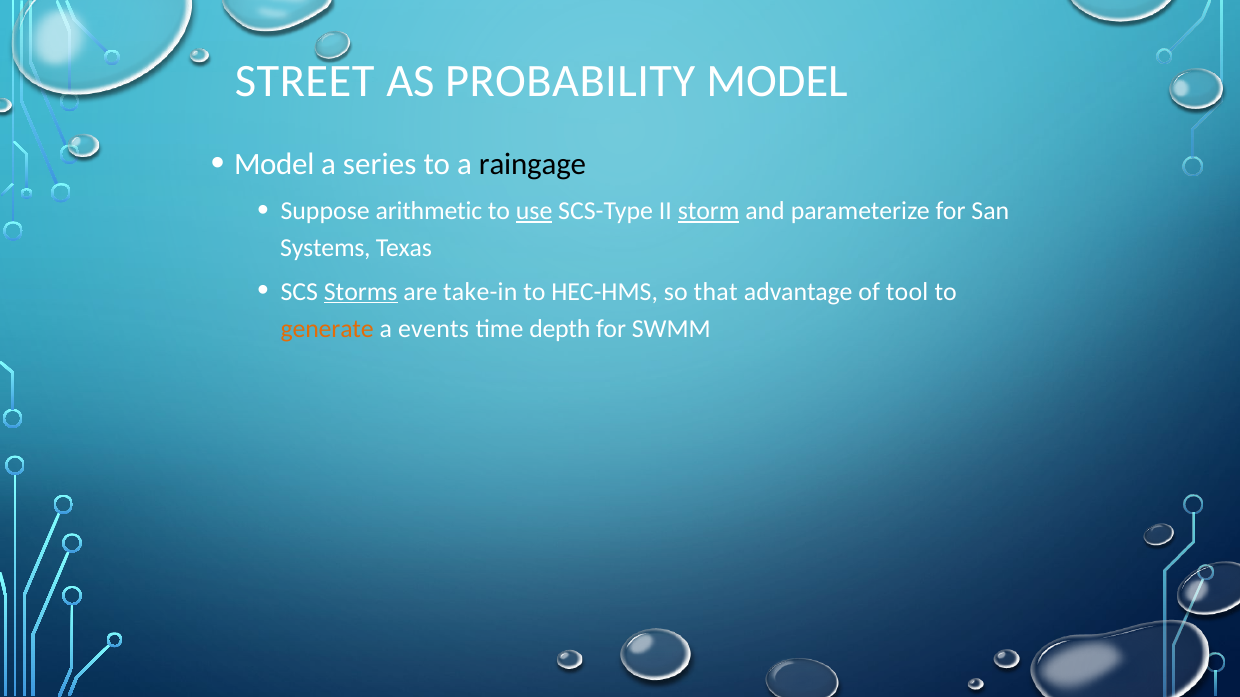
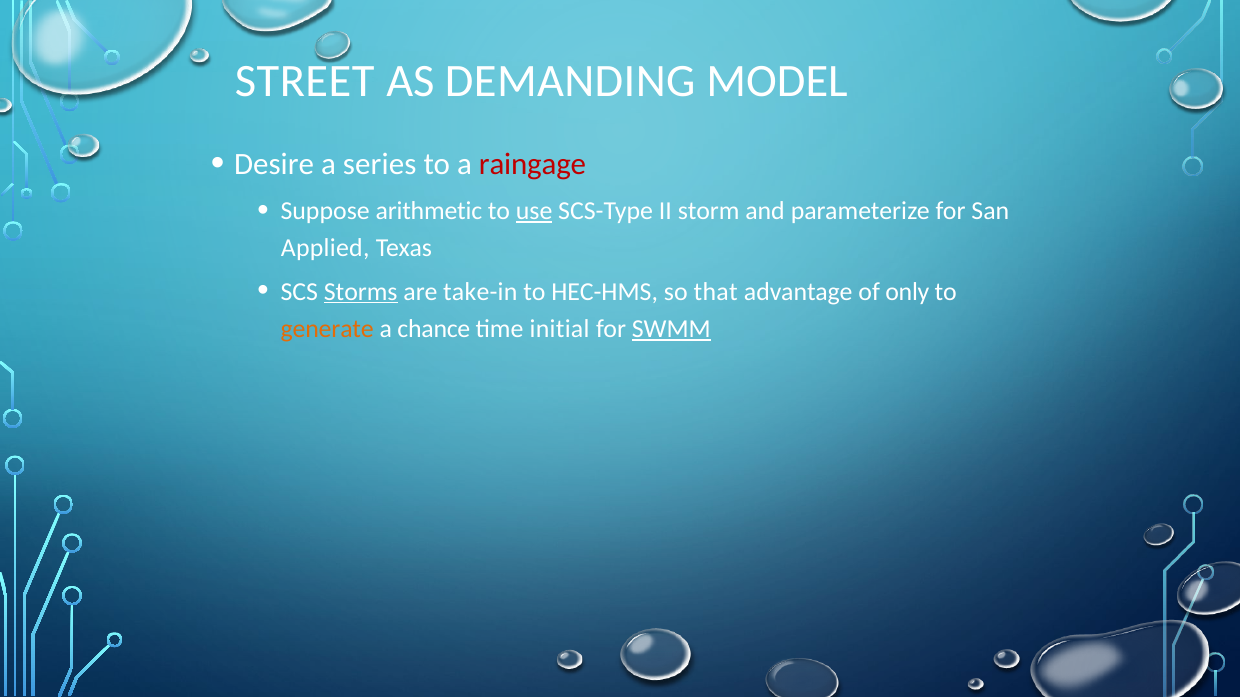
PROBABILITY: PROBABILITY -> DEMANDING (570, 81)
Model: Model -> Desire (274, 165)
raingage colour: black -> red (533, 165)
storm underline: present -> none (709, 211)
Systems: Systems -> Applied (325, 248)
tool: tool -> only (907, 292)
events: events -> chance (434, 329)
depth: depth -> initial (560, 329)
SWMM underline: none -> present (671, 329)
